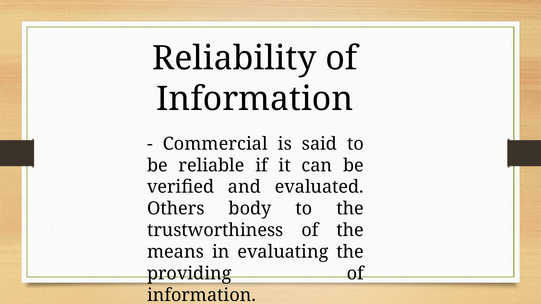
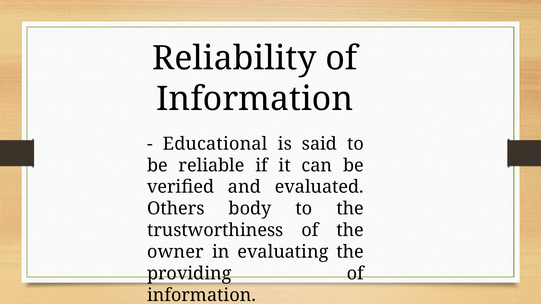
Commercial: Commercial -> Educational (215, 144)
means: means -> owner (175, 252)
